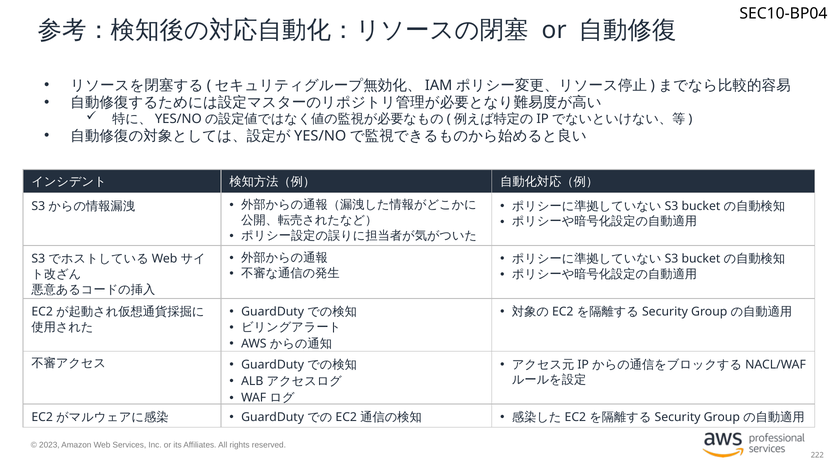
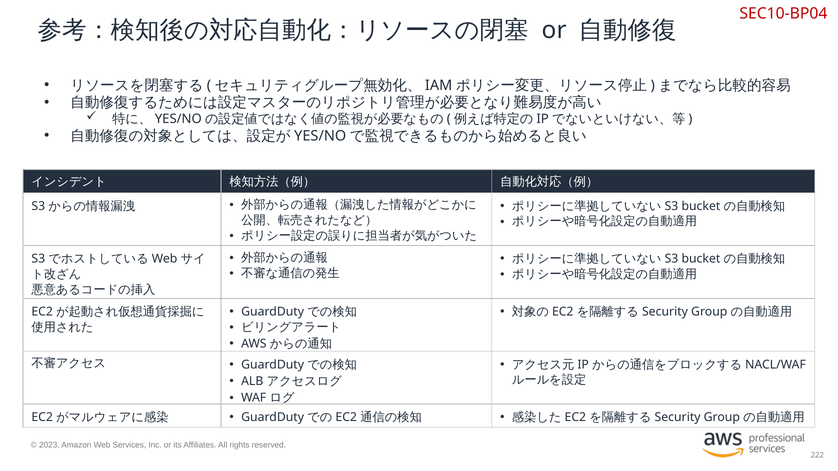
SEC10-BP04 colour: black -> red (783, 14)
